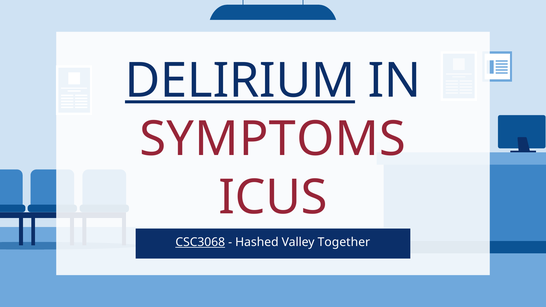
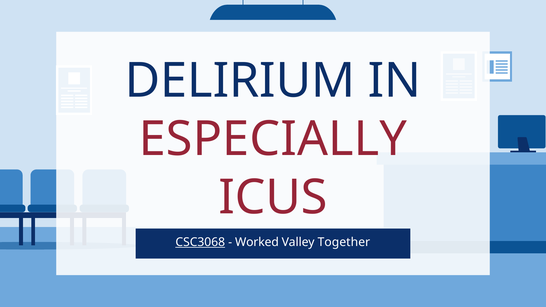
DELIRIUM underline: present -> none (240, 81)
SYMPTOMS: SYMPTOMS -> ESPECIALLY (273, 139)
Hashed: Hashed -> Worked (257, 242)
